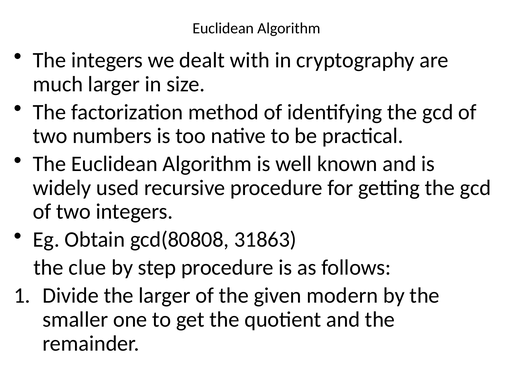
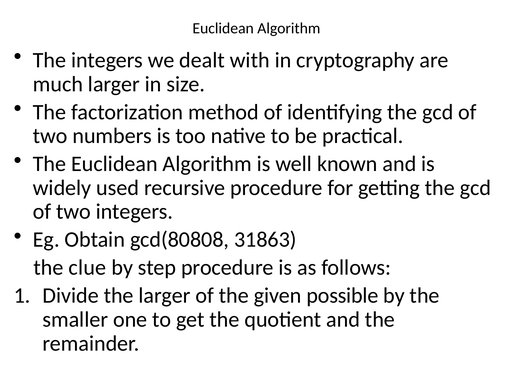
modern: modern -> possible (342, 295)
